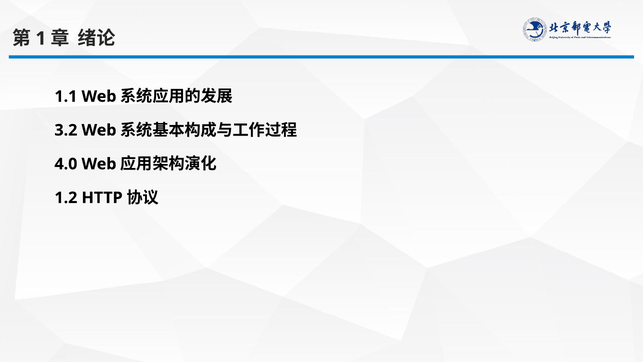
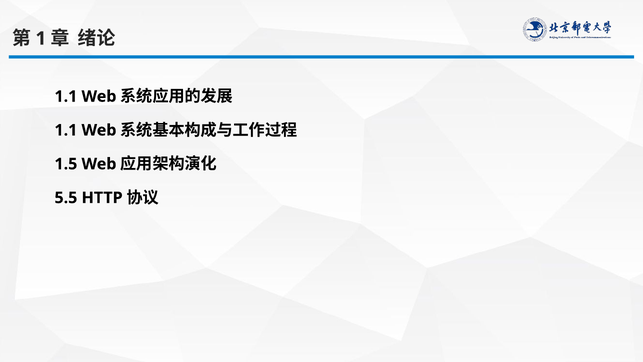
3.2: 3.2 -> 1.1 (66, 130)
4.0: 4.0 -> 1.5 (66, 164)
1.2: 1.2 -> 5.5 (66, 198)
